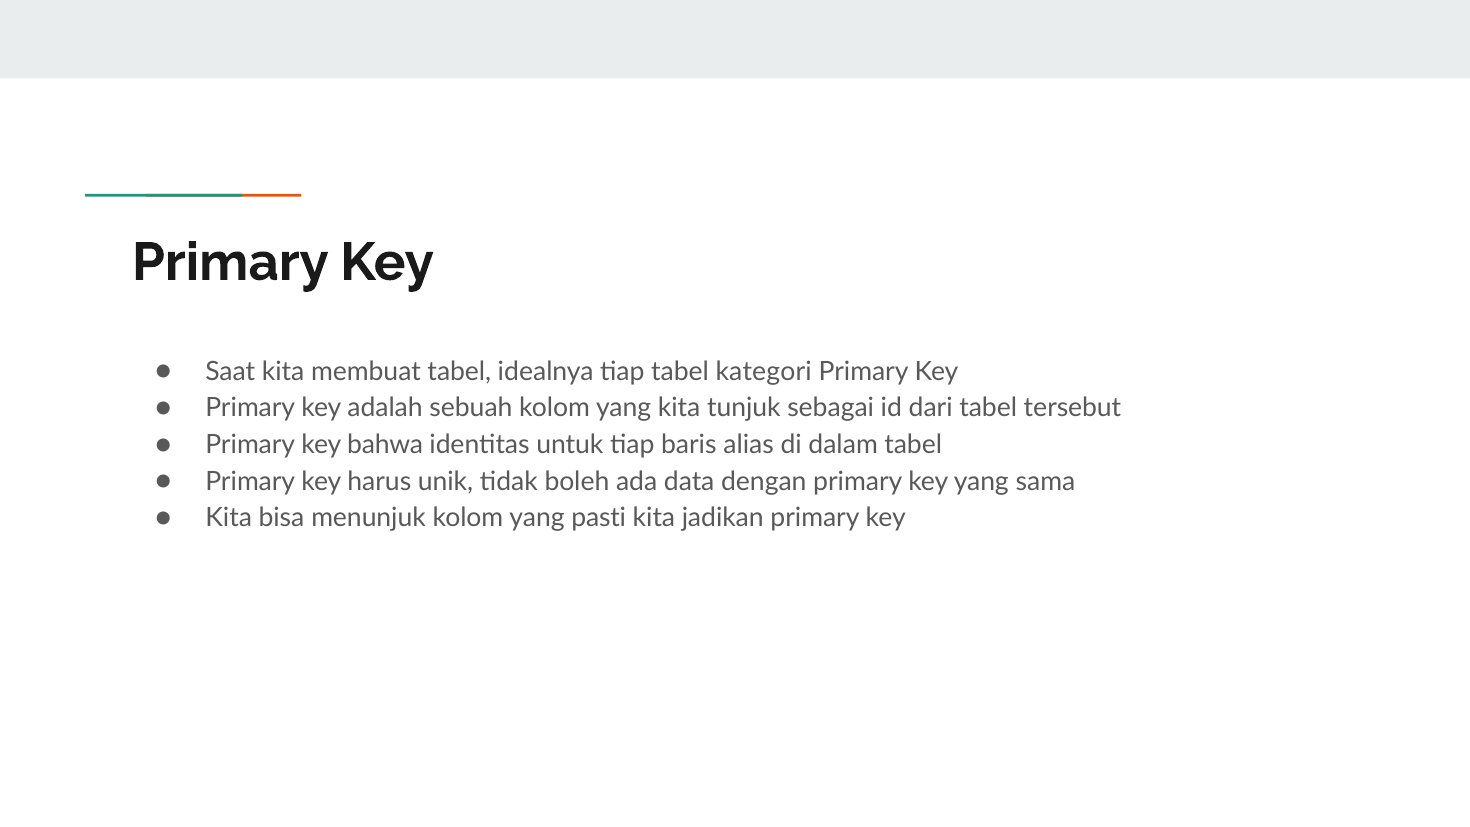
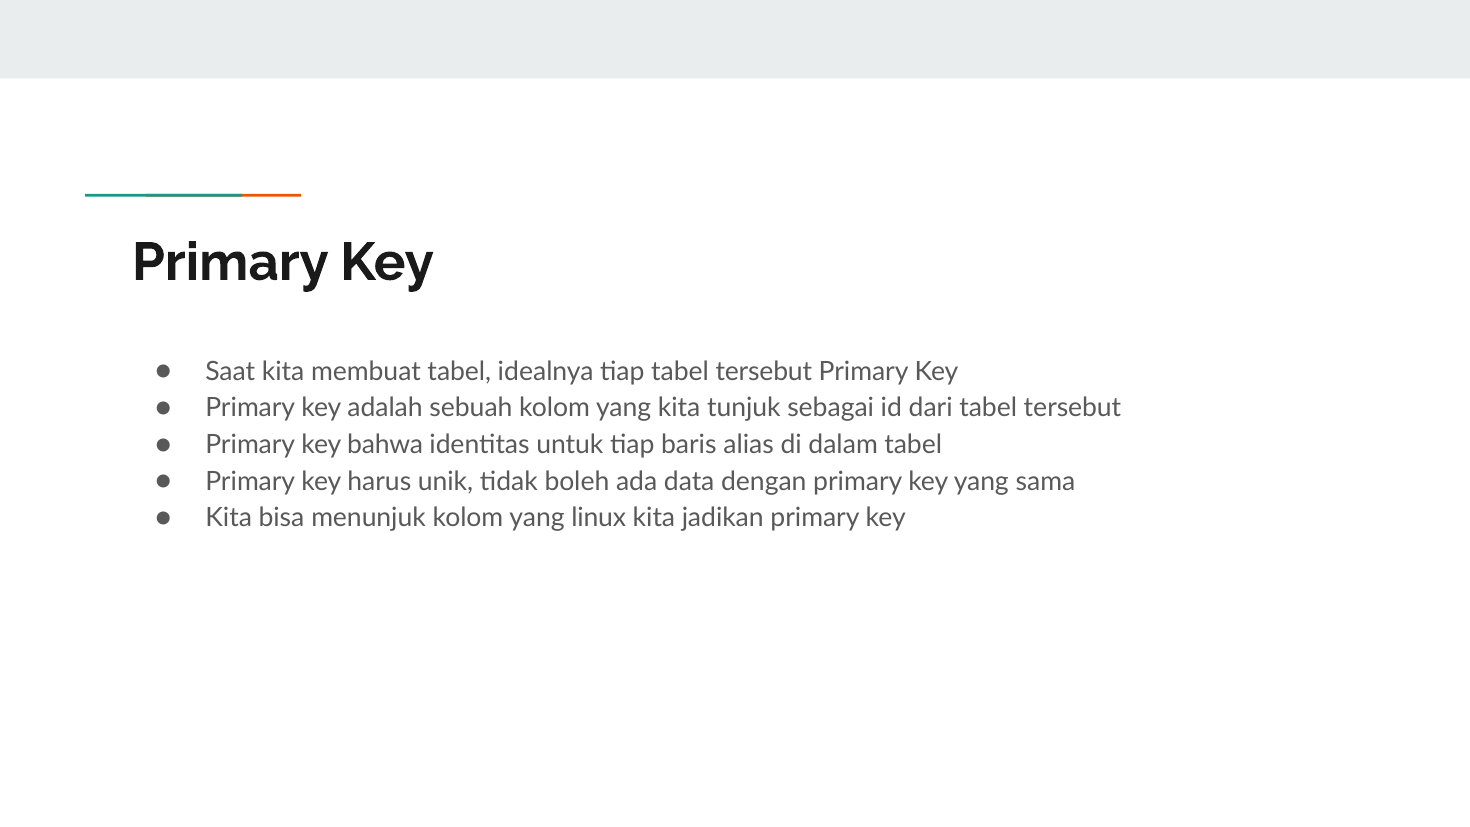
tiap tabel kategori: kategori -> tersebut (764, 371)
pasti: pasti -> linux (599, 518)
